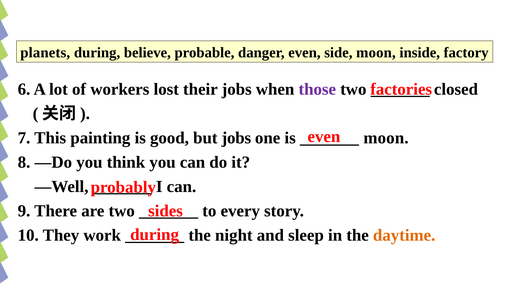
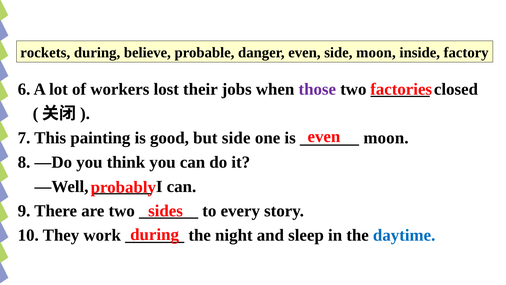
planets: planets -> rockets (45, 52)
but jobs: jobs -> side (236, 138)
daytime colour: orange -> blue (404, 235)
